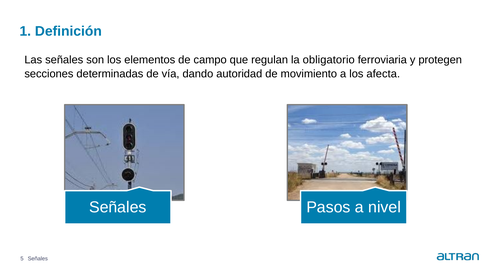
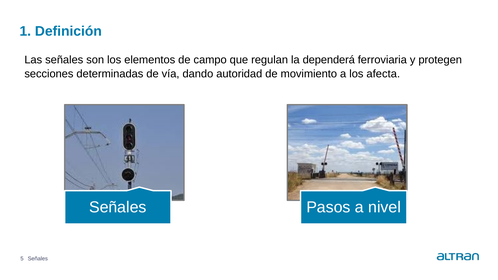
obligatorio: obligatorio -> dependerá (329, 60)
